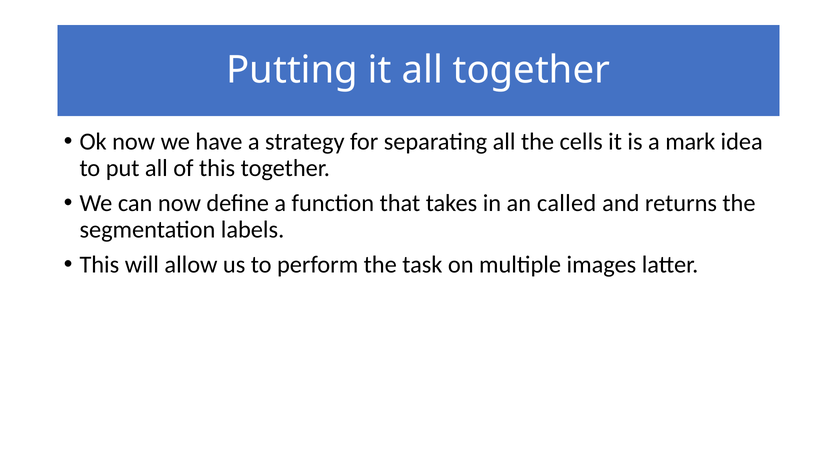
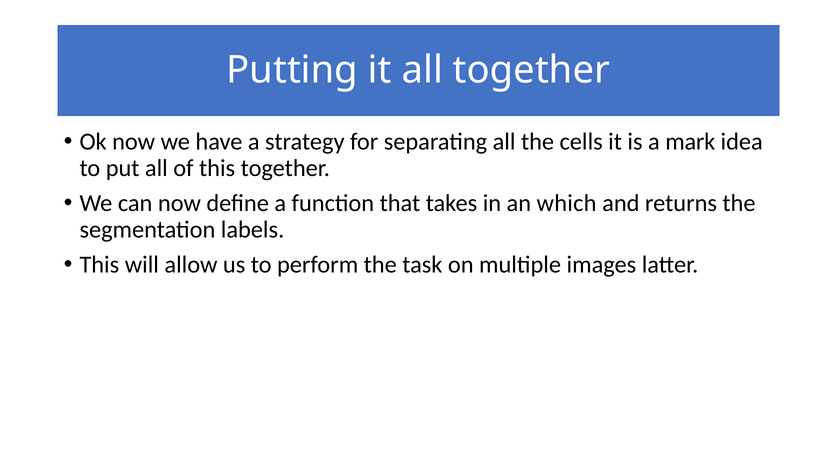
called: called -> which (567, 203)
